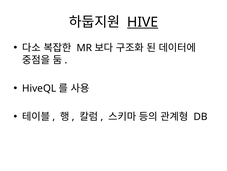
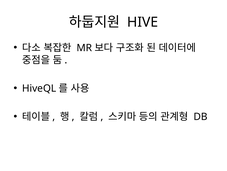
HIVE underline: present -> none (143, 22)
